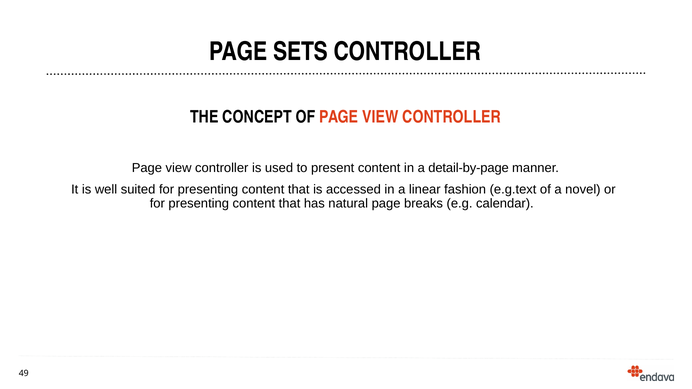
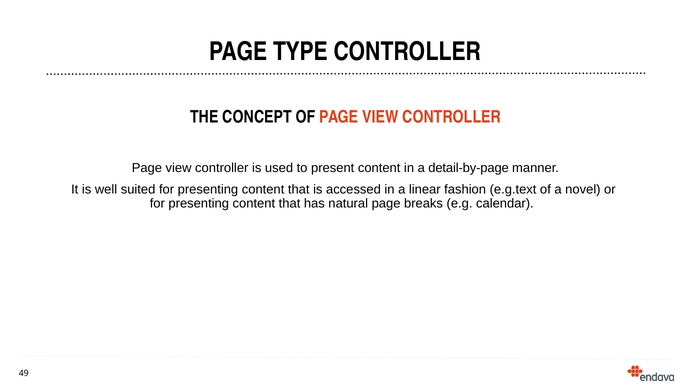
SETS: SETS -> TYPE (301, 52)
